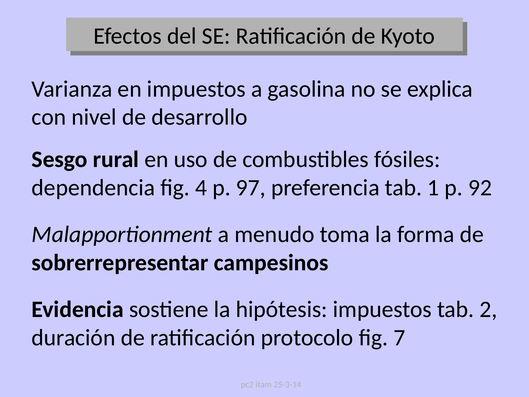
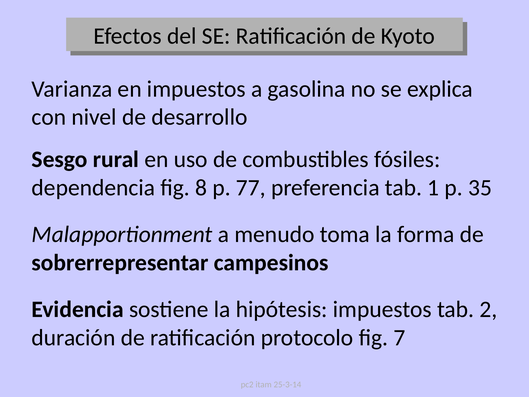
4: 4 -> 8 (201, 188)
97: 97 -> 77 (251, 188)
92: 92 -> 35 (480, 188)
